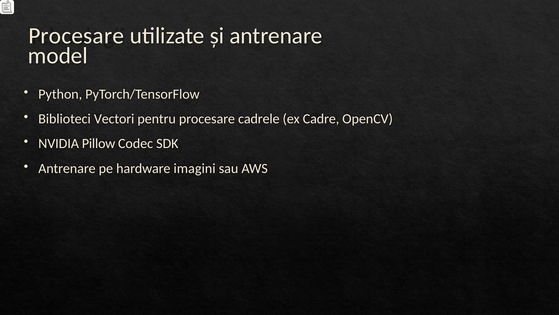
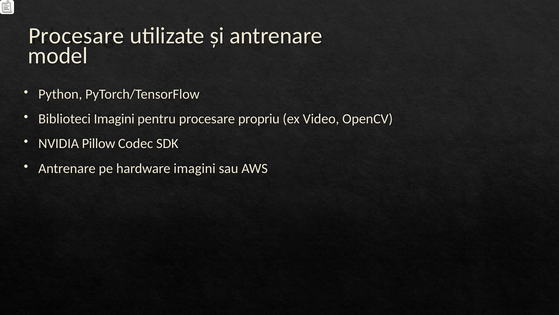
Biblioteci Vectori: Vectori -> Imagini (114, 119)
cadrele: cadrele -> propriu (259, 119)
Cadre: Cadre -> Video (321, 119)
